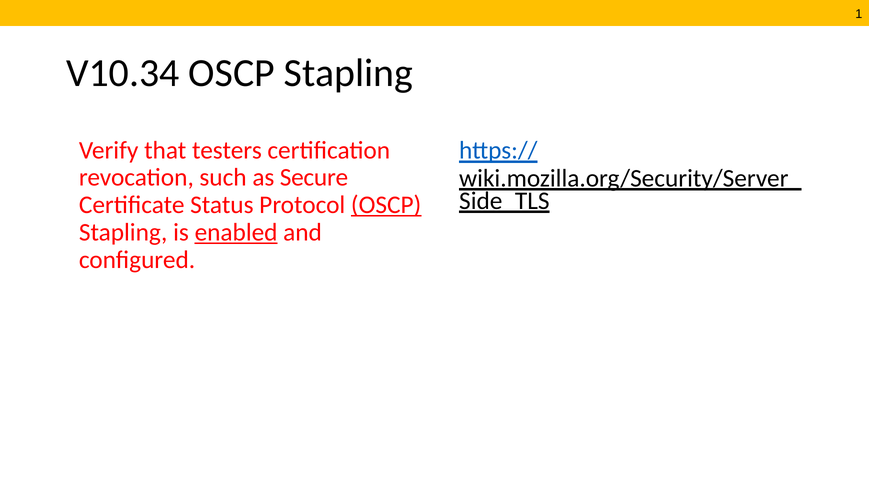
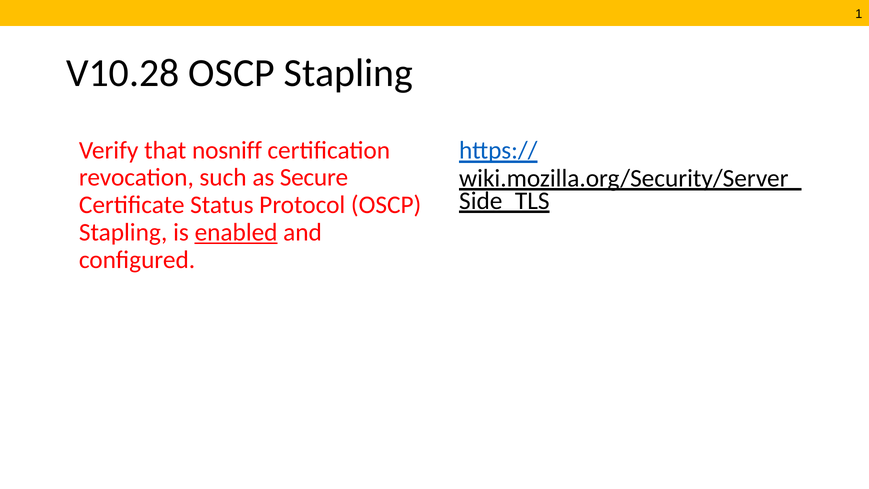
V10.34: V10.34 -> V10.28 (123, 73)
testers: testers -> nosniff (227, 150)
OSCP underline: present -> none (386, 205)
